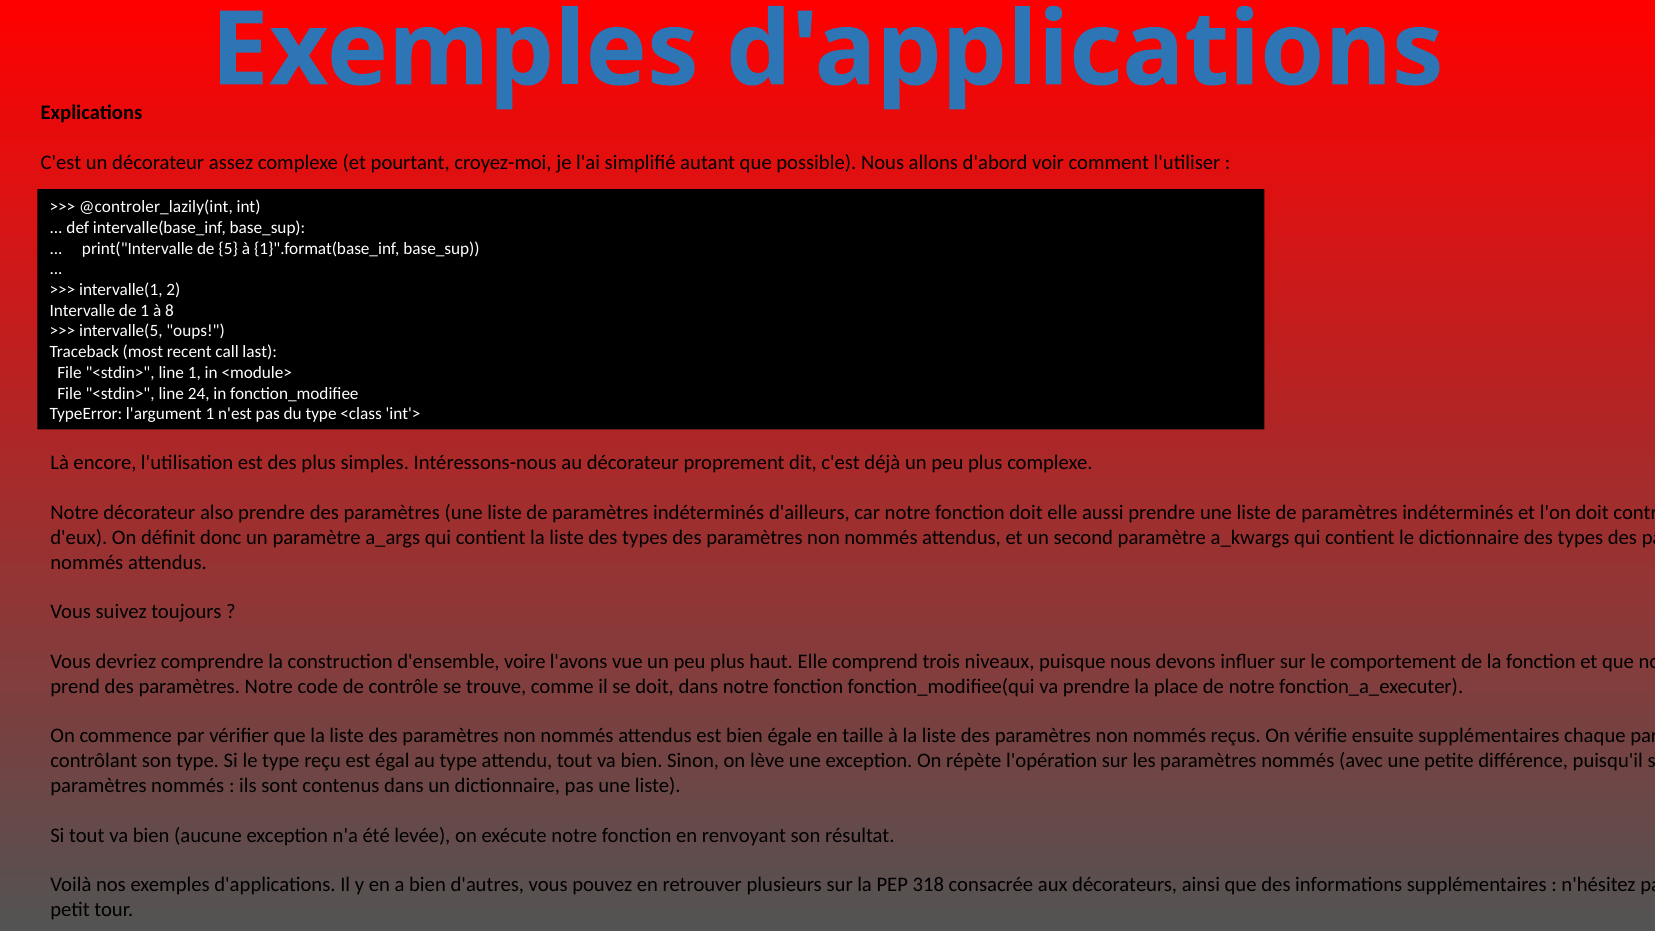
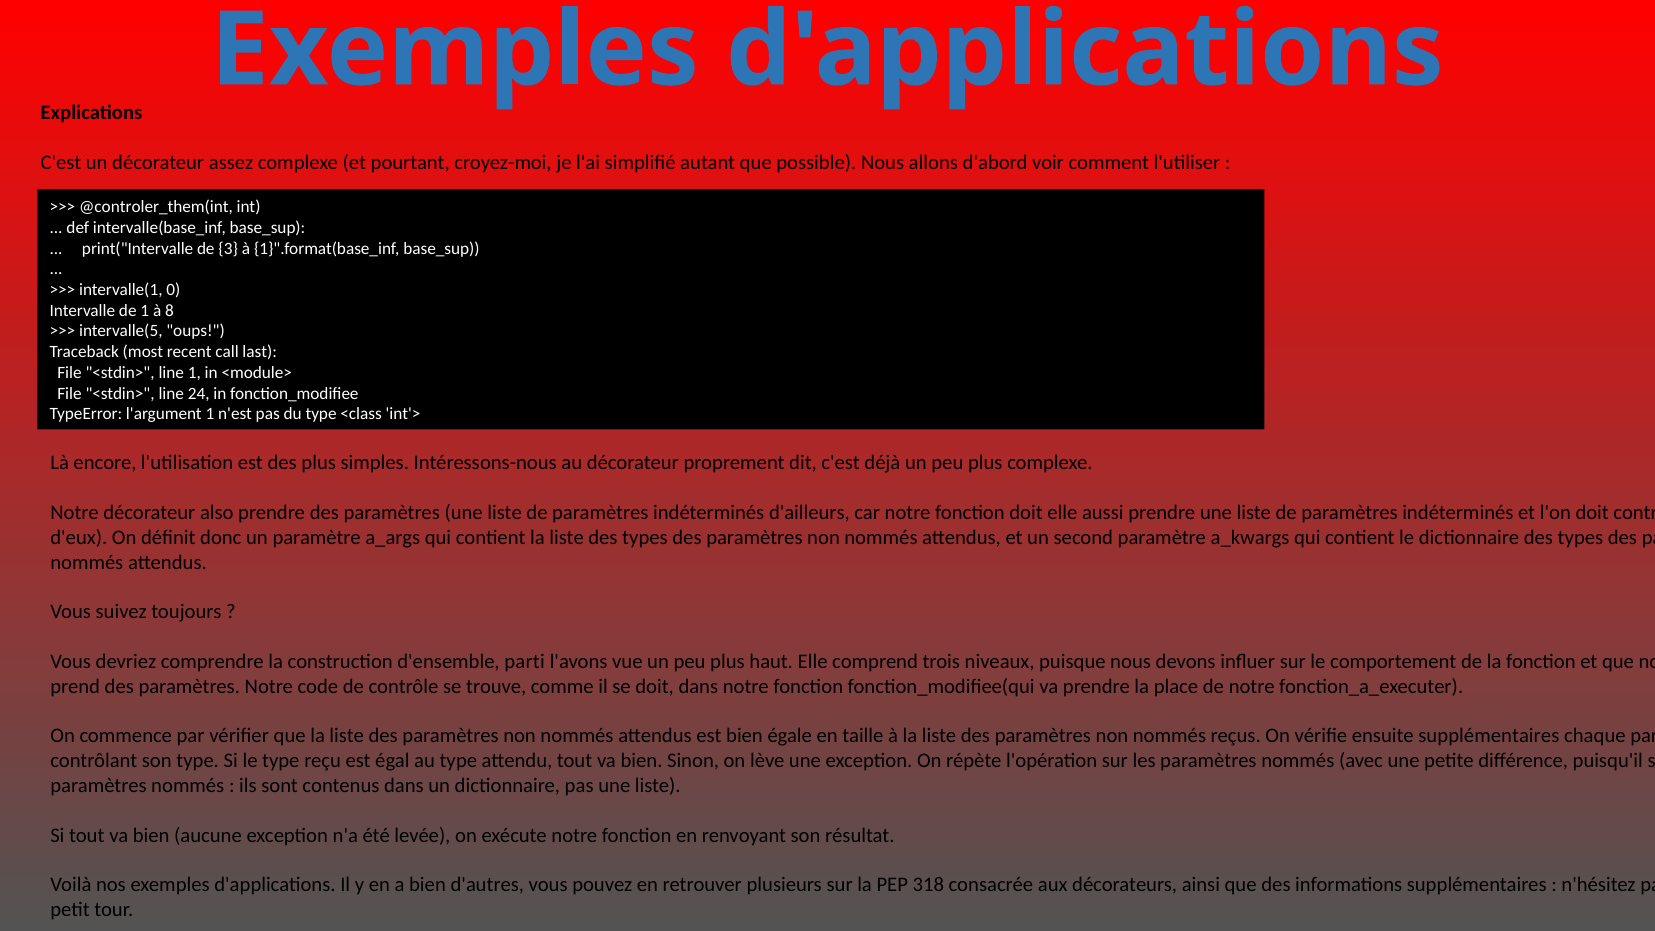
@controler_lazily(int: @controler_lazily(int -> @controler_them(int (156, 207)
5: 5 -> 3 (228, 248)
2: 2 -> 0 (173, 290)
voire: voire -> parti (525, 662)
